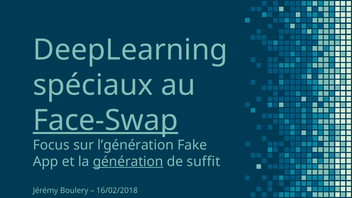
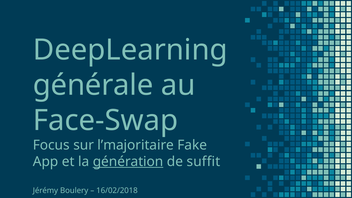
spéciaux: spéciaux -> générale (93, 85)
Face-Swap underline: present -> none (106, 120)
l’génération: l’génération -> l’majoritaire (136, 145)
